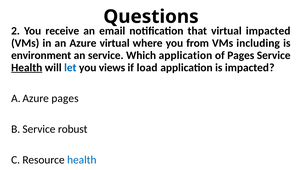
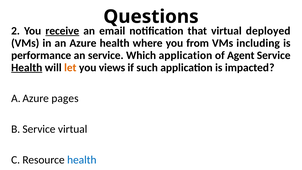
receive underline: none -> present (62, 31)
virtual impacted: impacted -> deployed (268, 31)
Azure virtual: virtual -> health (115, 43)
environment: environment -> performance (41, 55)
of Pages: Pages -> Agent (241, 55)
let colour: blue -> orange (70, 68)
load: load -> such (147, 68)
robust: robust -> virtual (73, 129)
